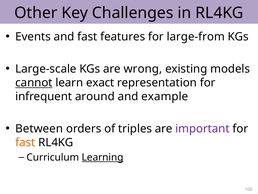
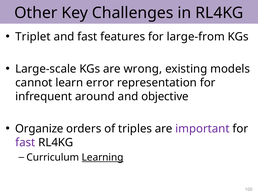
Events: Events -> Triplet (33, 37)
cannot underline: present -> none (34, 83)
exact: exact -> error (100, 83)
example: example -> objective (165, 96)
Between: Between -> Organize (39, 128)
fast colour: orange -> purple (25, 142)
